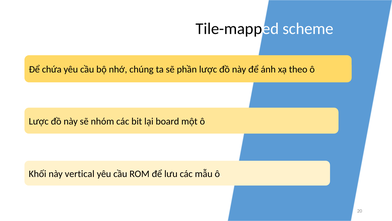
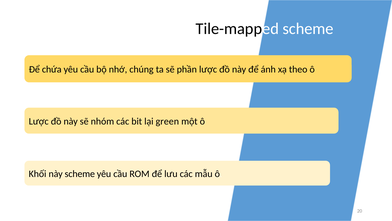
board: board -> green (167, 121)
này vertical: vertical -> scheme (80, 173)
